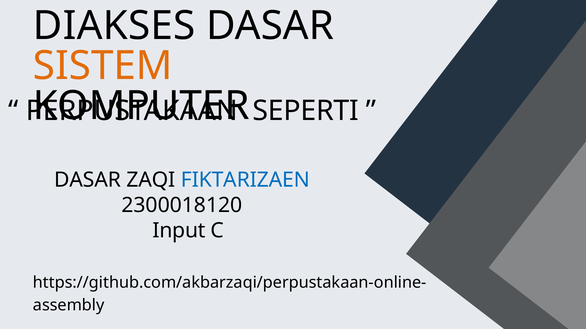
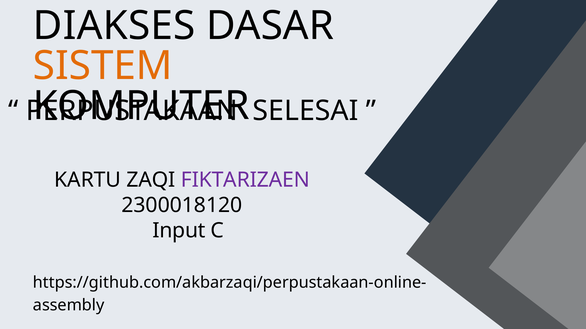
SEPERTI: SEPERTI -> SELESAI (306, 111)
DASAR: DASAR -> KARTU (88, 180)
FIKTARIZAEN colour: blue -> purple (245, 180)
